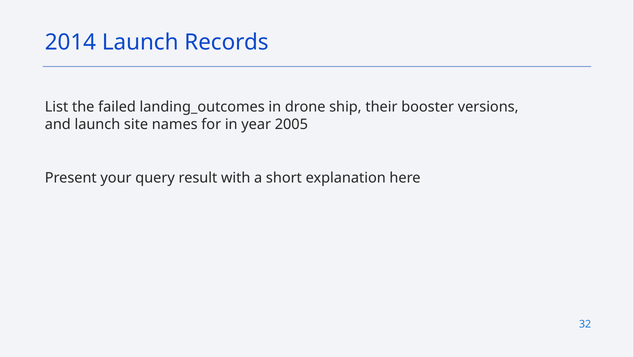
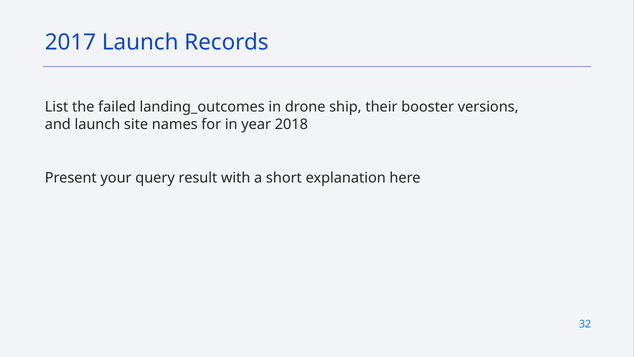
2014: 2014 -> 2017 (70, 42)
2005: 2005 -> 2018 (291, 124)
